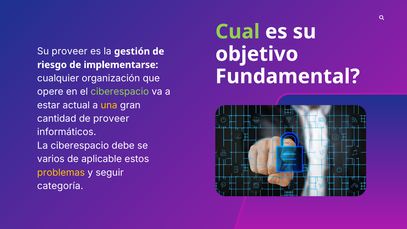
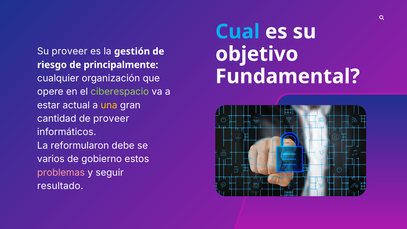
Cual colour: light green -> light blue (238, 32)
implementarse: implementarse -> principalmente (121, 65)
La ciberespacio: ciberespacio -> reformularon (80, 146)
aplicable: aplicable -> gobierno (102, 159)
problemas colour: yellow -> pink (61, 172)
categoría: categoría -> resultado (60, 186)
